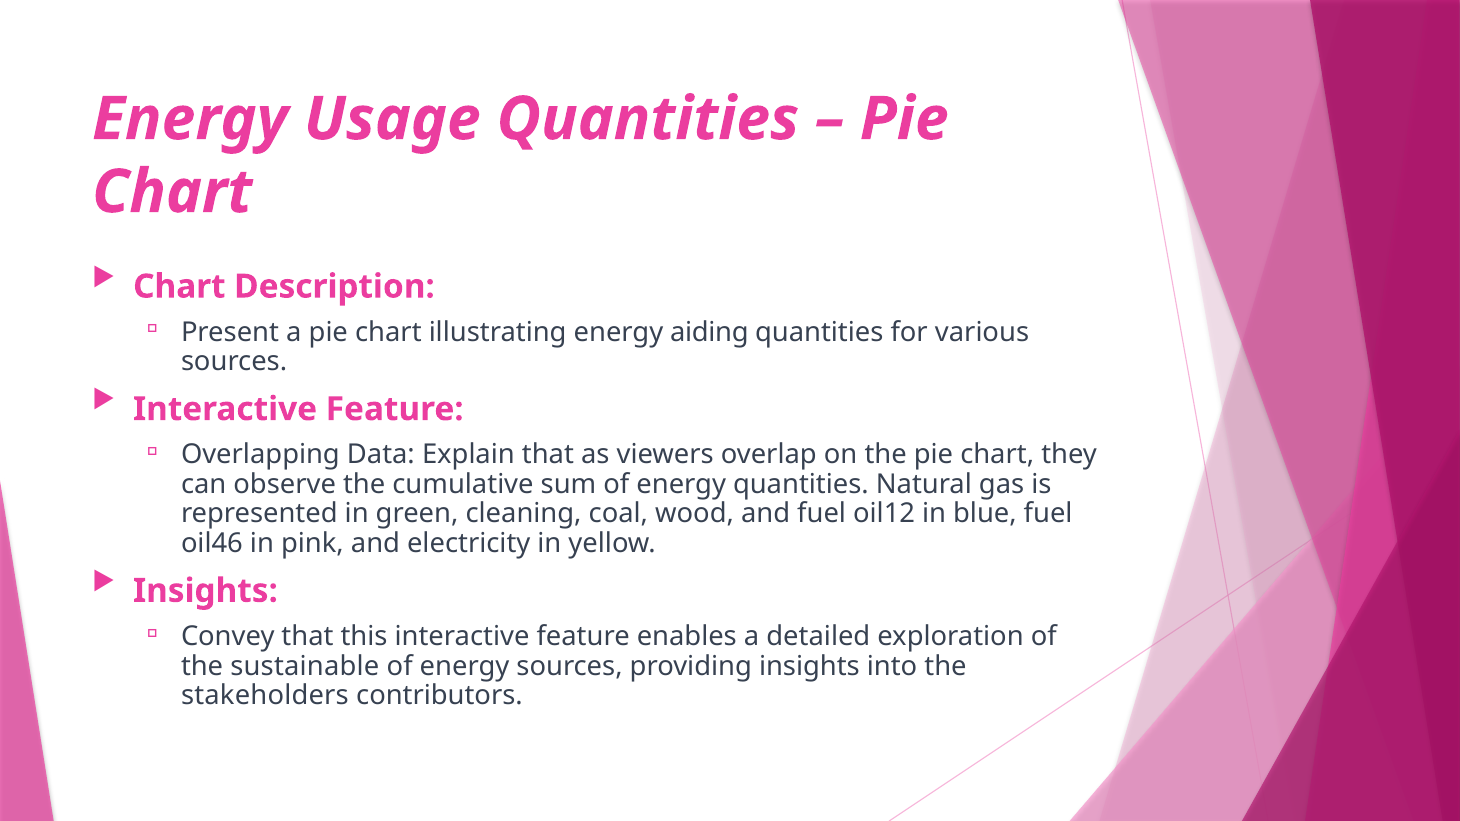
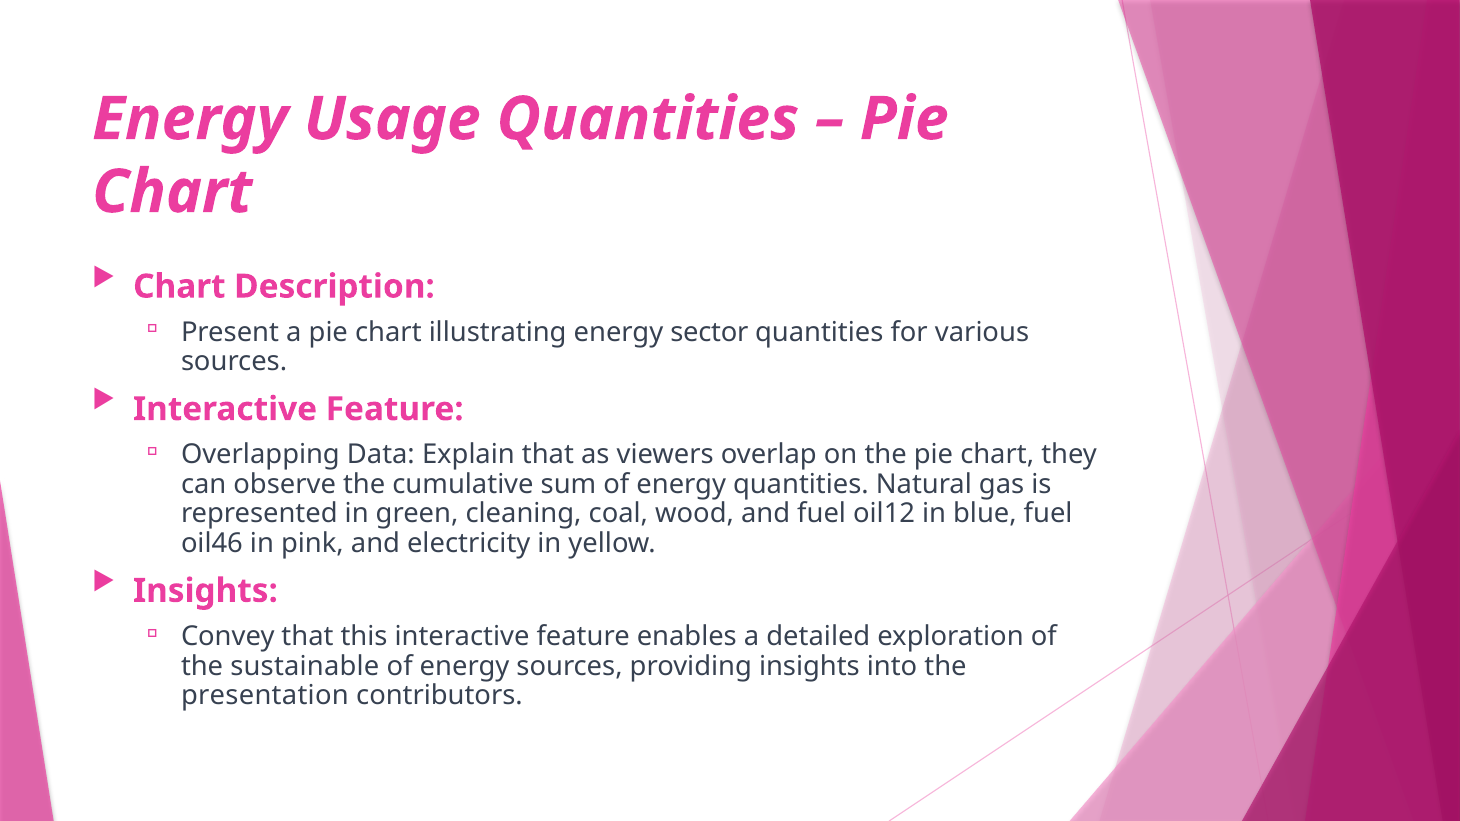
aiding: aiding -> sector (709, 332)
stakeholders: stakeholders -> presentation (265, 696)
